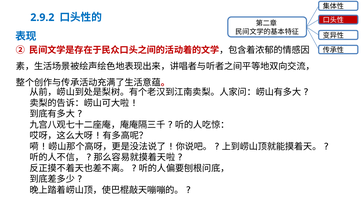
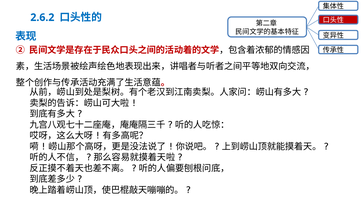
2.9.2: 2.9.2 -> 2.6.2 (42, 17)
